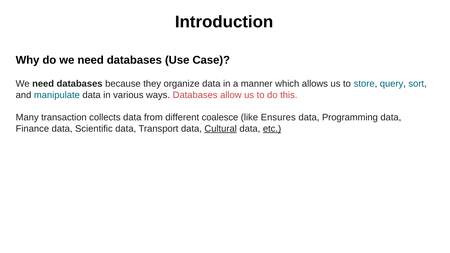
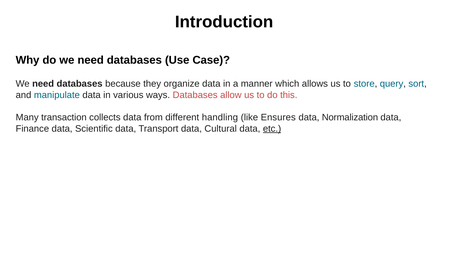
coalesce: coalesce -> handling (220, 117)
Programming: Programming -> Normalization (350, 117)
Cultural underline: present -> none (221, 129)
